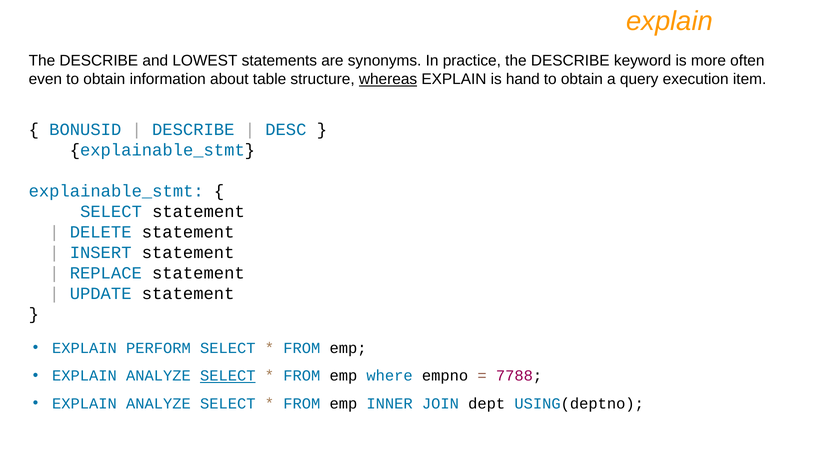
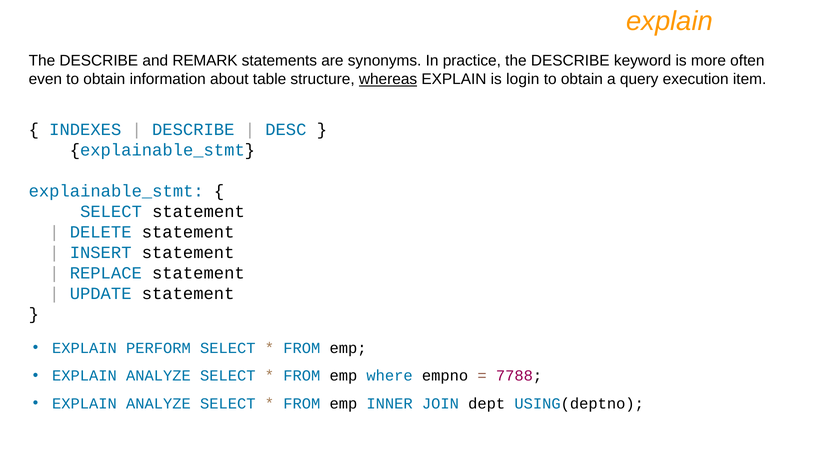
LOWEST: LOWEST -> REMARK (205, 61)
hand: hand -> login (523, 79)
BONUSID: BONUSID -> INDEXES (85, 130)
SELECT underline: present -> none (228, 376)
